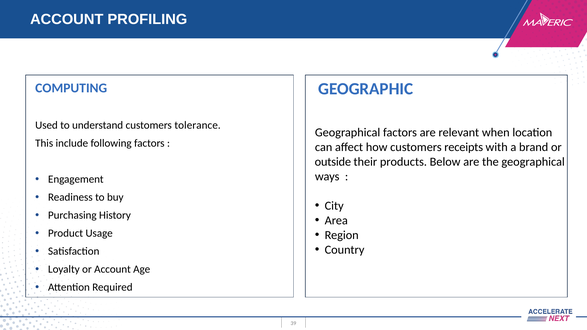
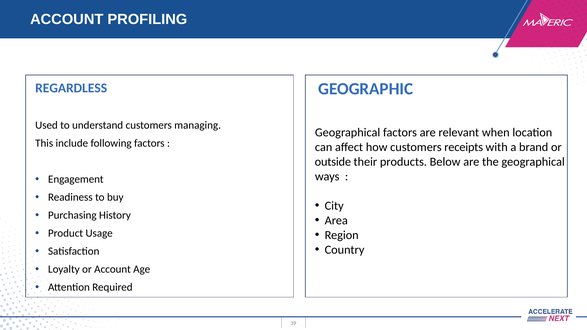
COMPUTING: COMPUTING -> REGARDLESS (71, 88)
tolerance: tolerance -> managing (198, 125)
